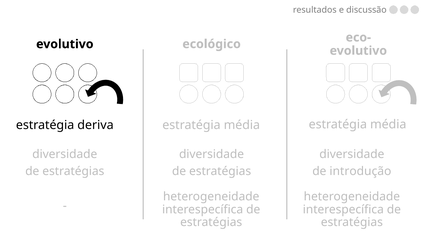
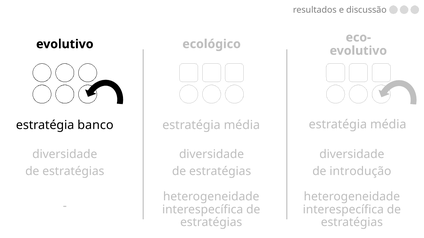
deriva: deriva -> banco (95, 126)
